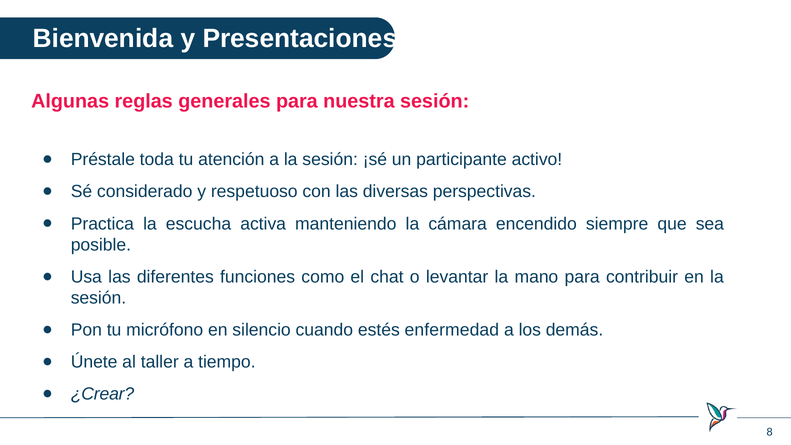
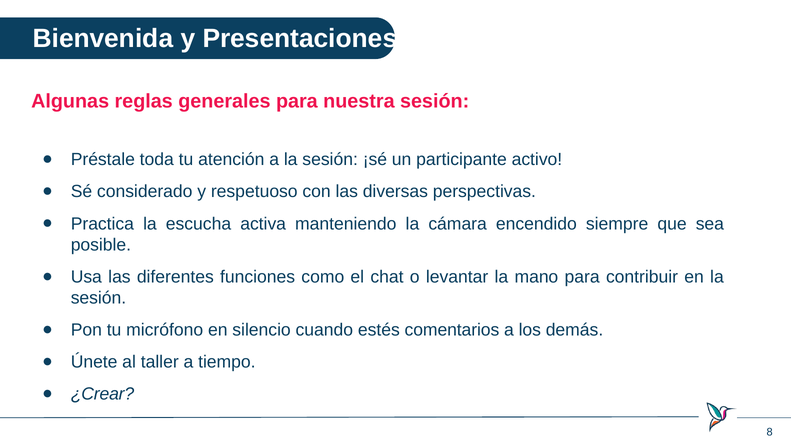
enfermedad: enfermedad -> comentarios (452, 330)
